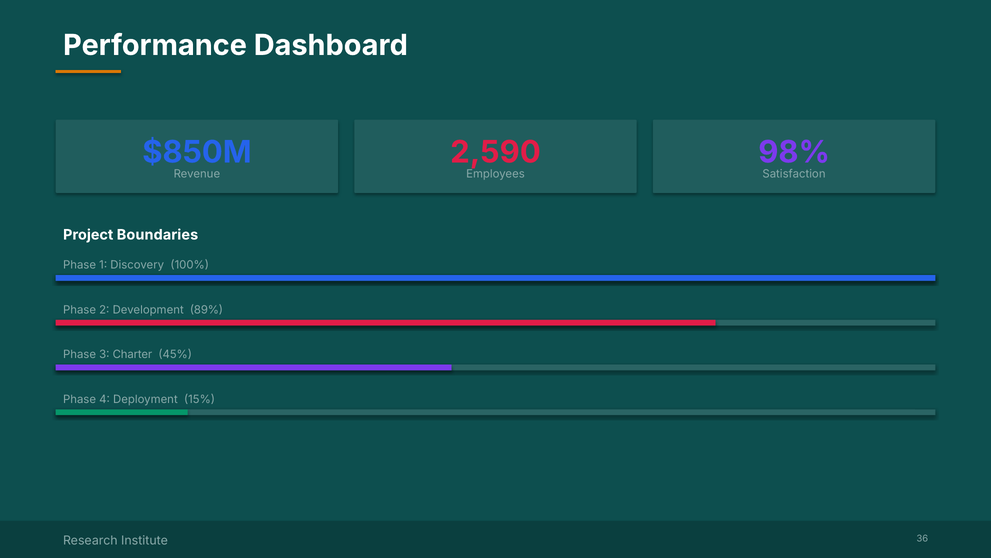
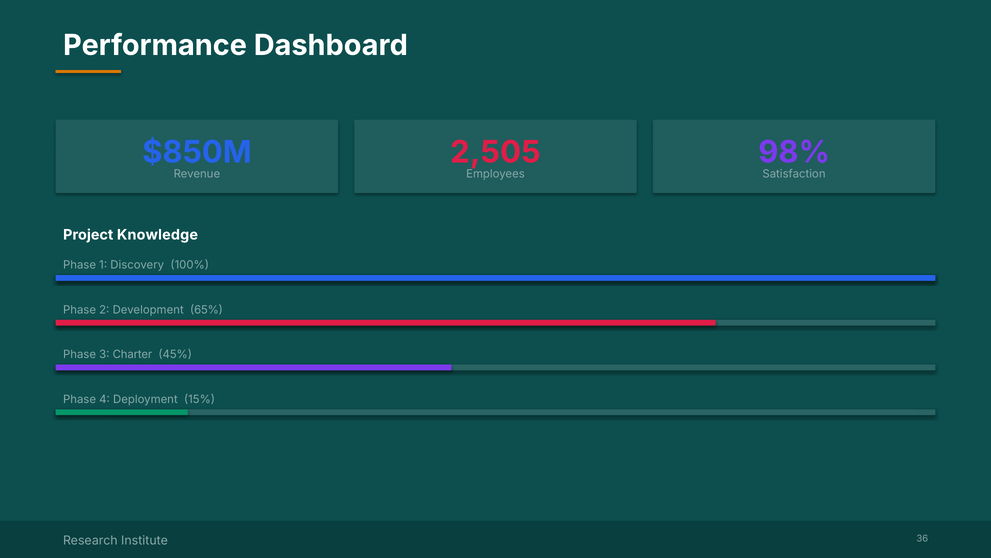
2,590: 2,590 -> 2,505 (495, 152)
Boundaries: Boundaries -> Knowledge (157, 235)
89%: 89% -> 65% (206, 310)
